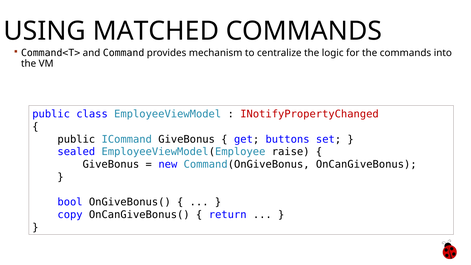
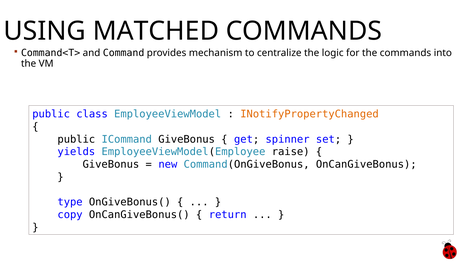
INotifyPropertyChanged colour: red -> orange (310, 114)
buttons: buttons -> spinner (288, 139)
sealed: sealed -> yields (76, 152)
bool: bool -> type (70, 202)
